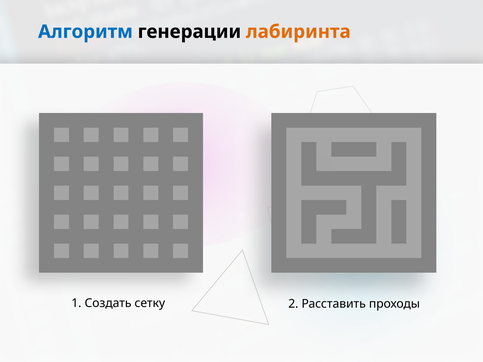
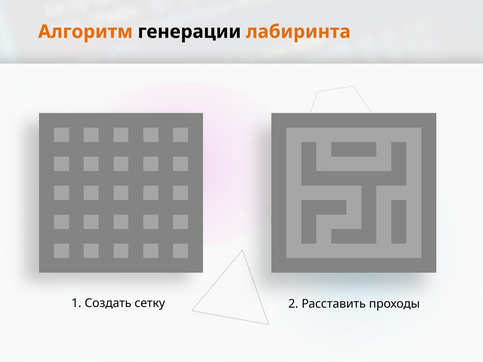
Алгоритм colour: blue -> orange (85, 32)
